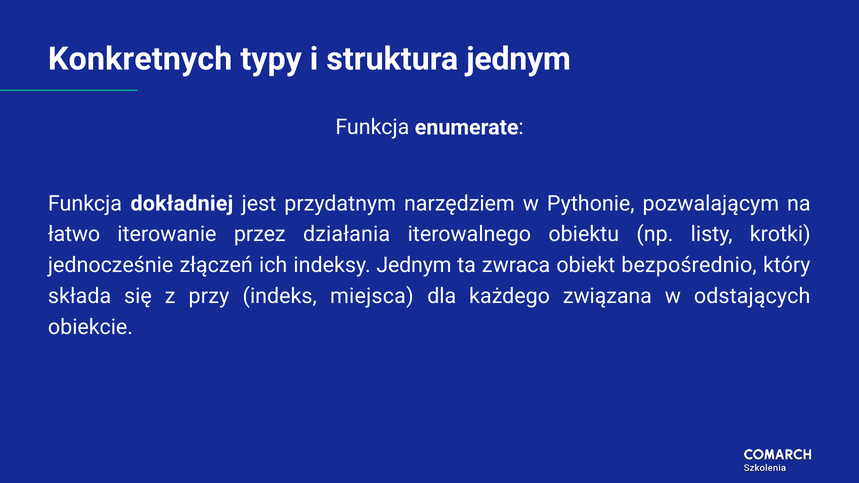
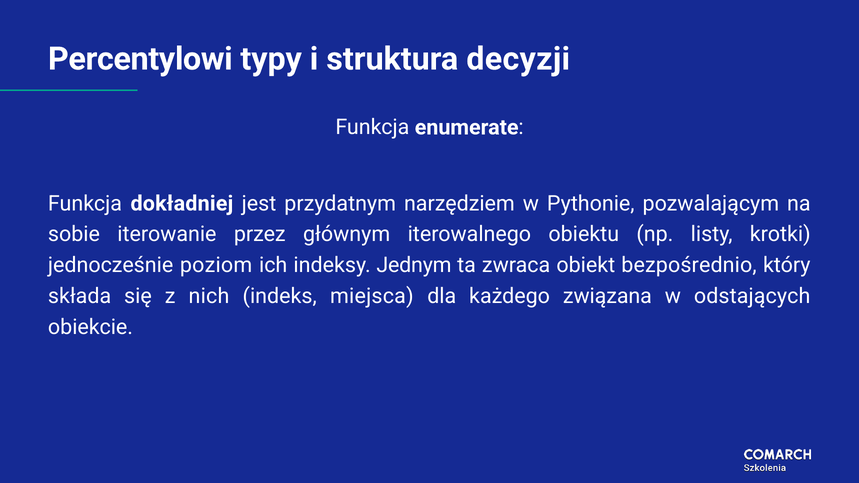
Konkretnych: Konkretnych -> Percentylowi (140, 59)
struktura jednym: jednym -> decyzji (518, 59)
łatwo: łatwo -> sobie (74, 234)
działania: działania -> głównym (347, 234)
złączeń: złączeń -> poziom (216, 265)
przy: przy -> nich (209, 296)
